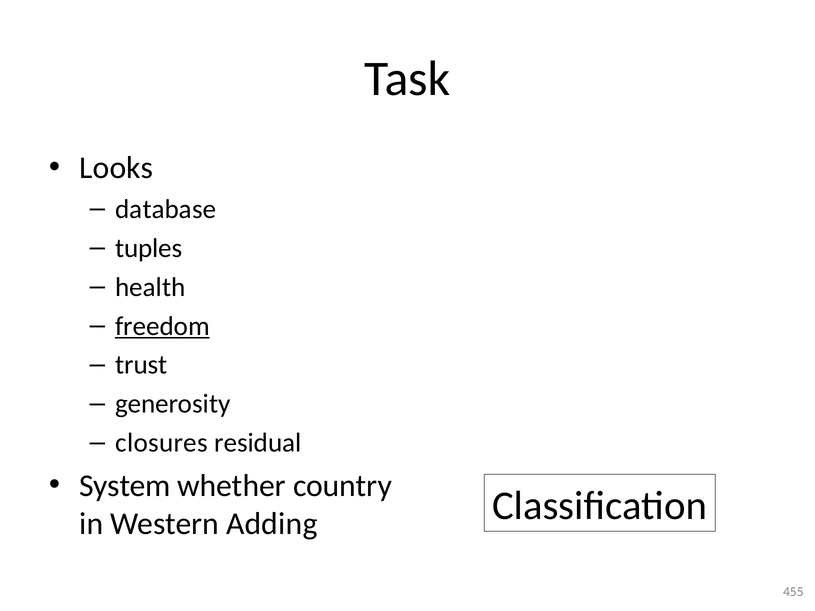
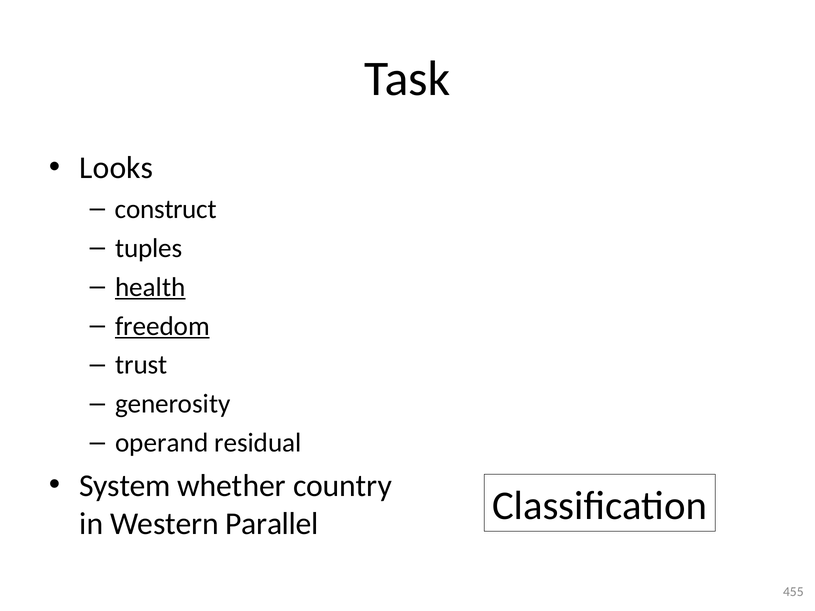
database: database -> construct (166, 209)
health underline: none -> present (150, 287)
closures: closures -> operand (162, 443)
Adding: Adding -> Parallel (272, 524)
